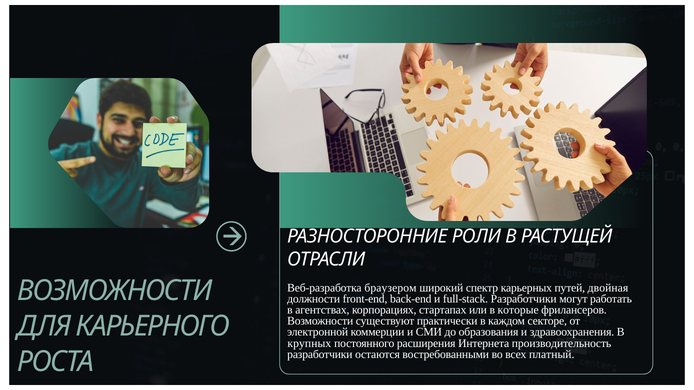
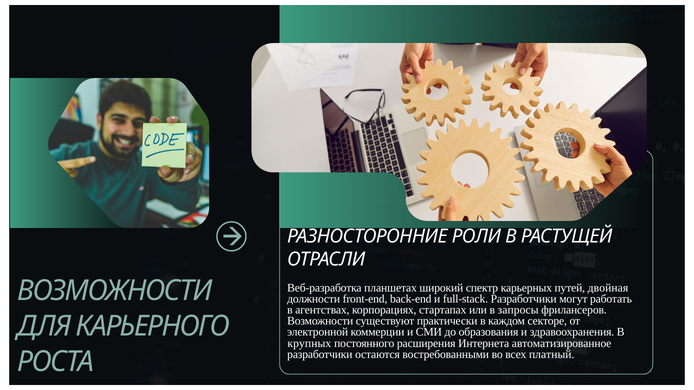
браузером: браузером -> планшетах (391, 288)
которые: которые -> запросы (518, 310)
производительность: производительность -> автоматизированное (562, 344)
